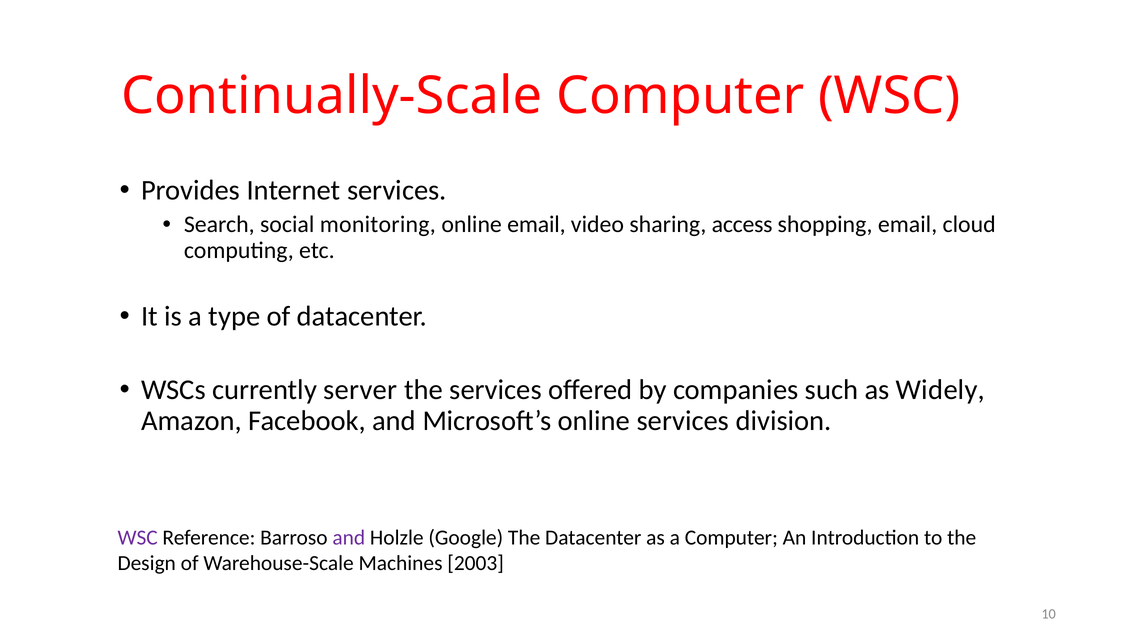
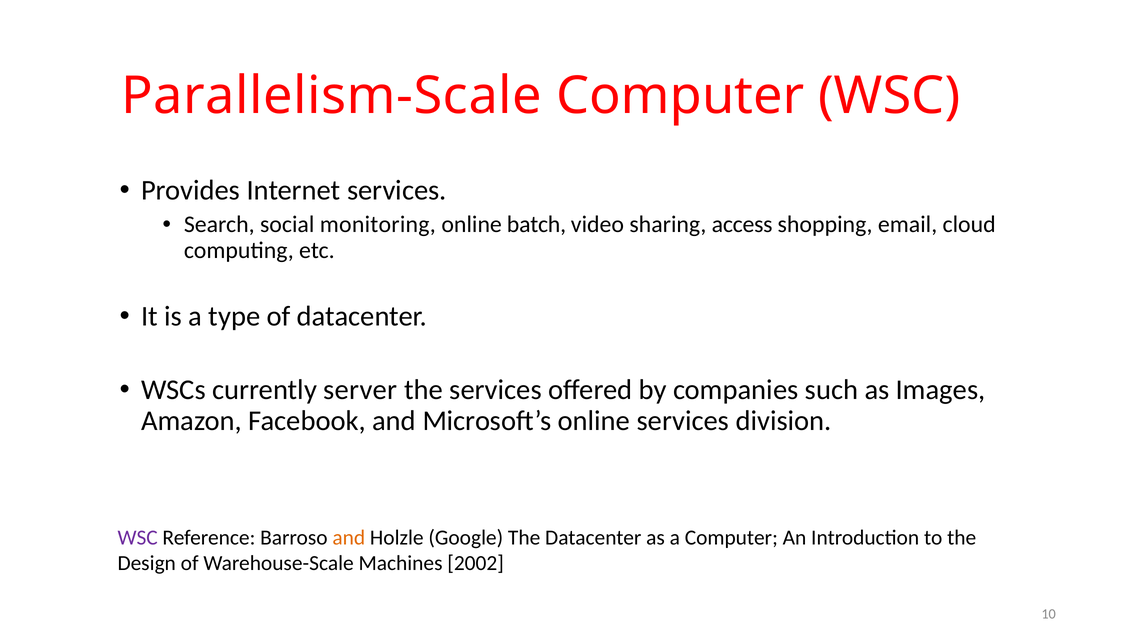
Continually-Scale: Continually-Scale -> Parallelism-Scale (332, 96)
online email: email -> batch (536, 225)
Widely: Widely -> Images (941, 390)
and colour: purple -> orange (349, 537)
2003: 2003 -> 2002 (476, 563)
